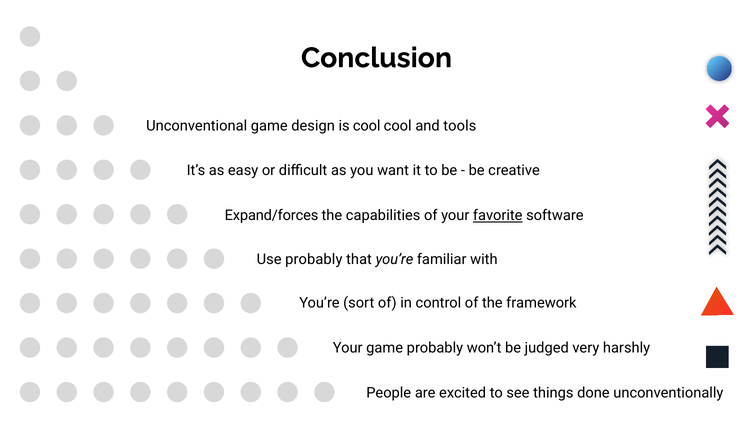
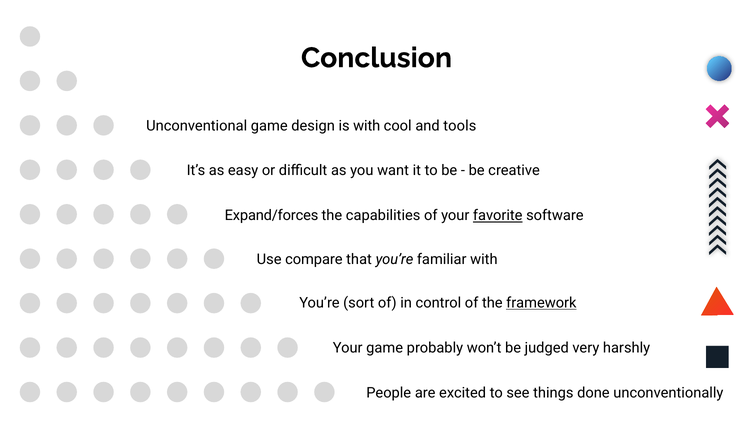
is cool: cool -> with (367, 126)
Use probably: probably -> compare (314, 259)
framework underline: none -> present (541, 303)
